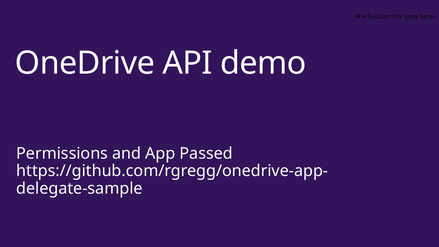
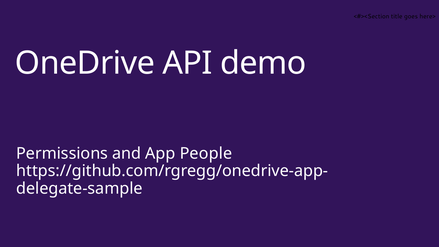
Passed: Passed -> People (206, 153)
